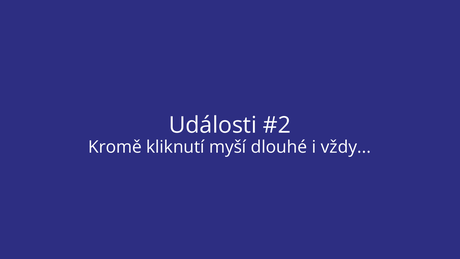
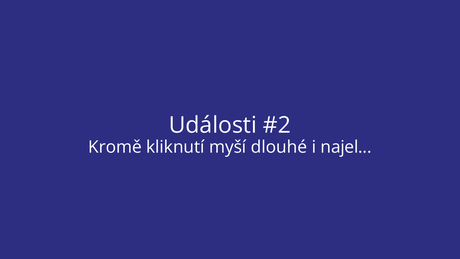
vždy: vždy -> najel (346, 147)
